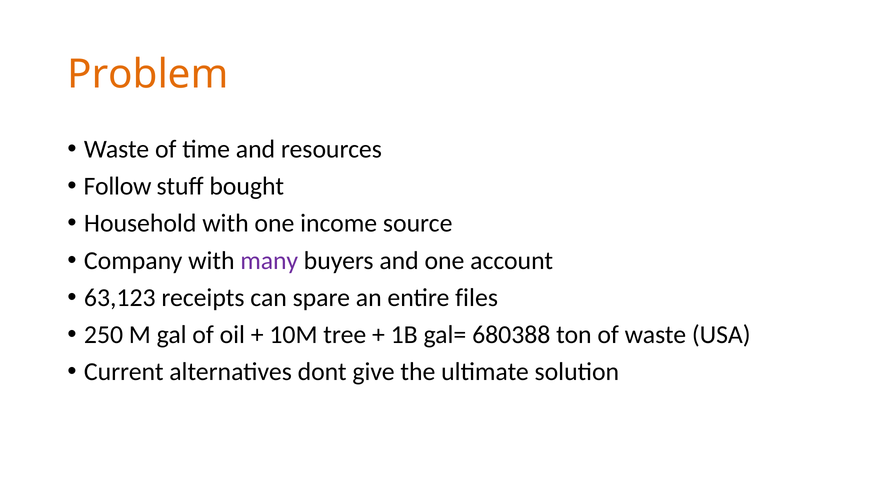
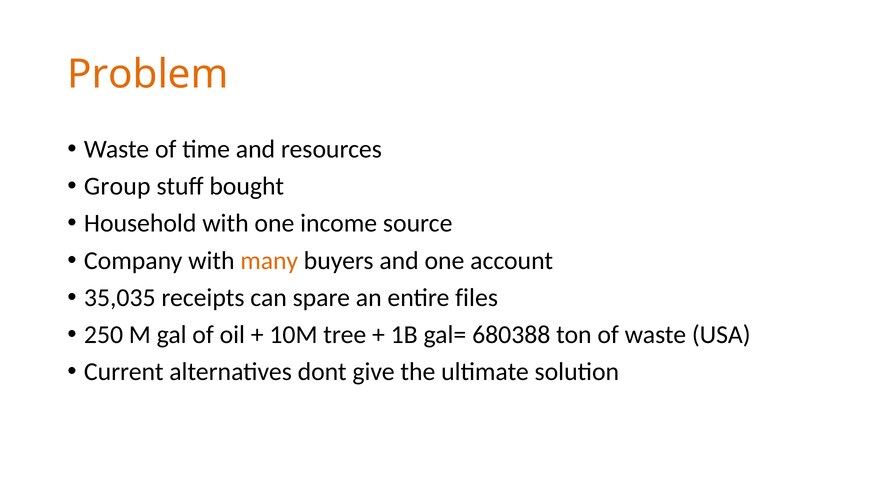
Follow: Follow -> Group (117, 187)
many colour: purple -> orange (269, 261)
63,123: 63,123 -> 35,035 (120, 298)
